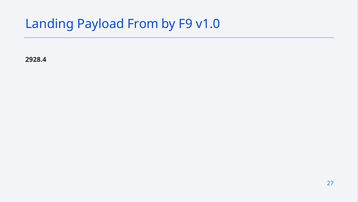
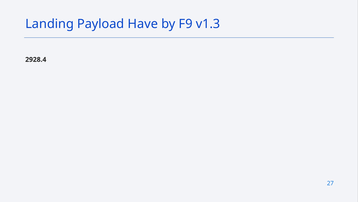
From: From -> Have (143, 24)
v1.0: v1.0 -> v1.3 (208, 24)
